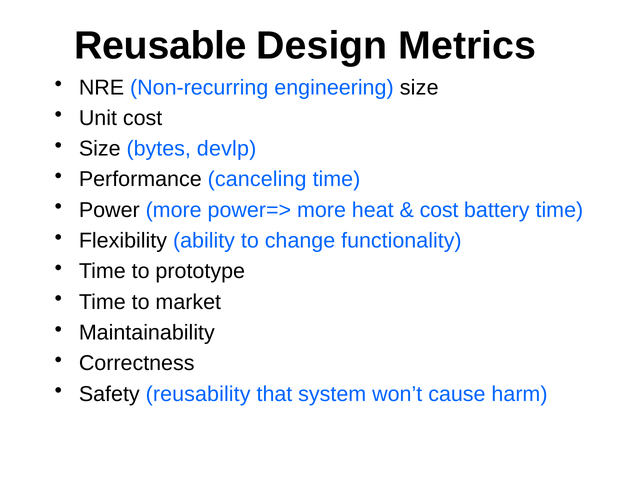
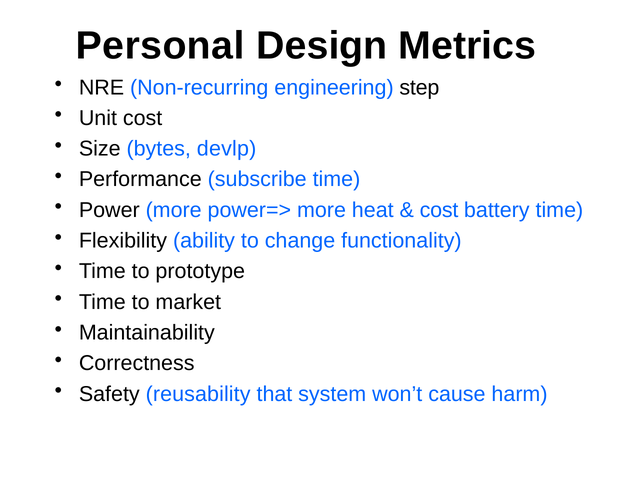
Reusable: Reusable -> Personal (160, 46)
engineering size: size -> step (419, 88)
canceling: canceling -> subscribe (257, 179)
